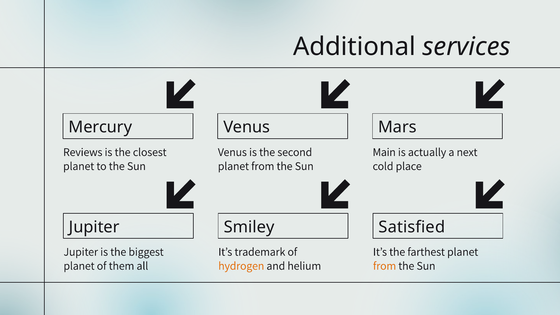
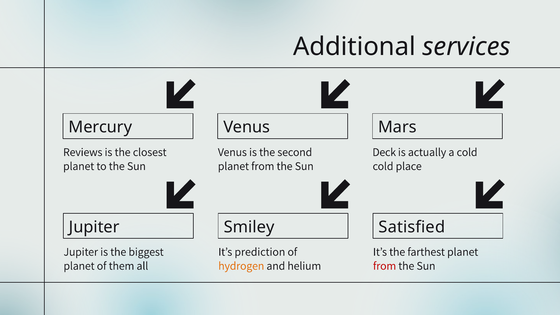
Main: Main -> Deck (384, 152)
a next: next -> cold (467, 152)
trademark: trademark -> prediction (260, 252)
from colour: orange -> red (385, 266)
